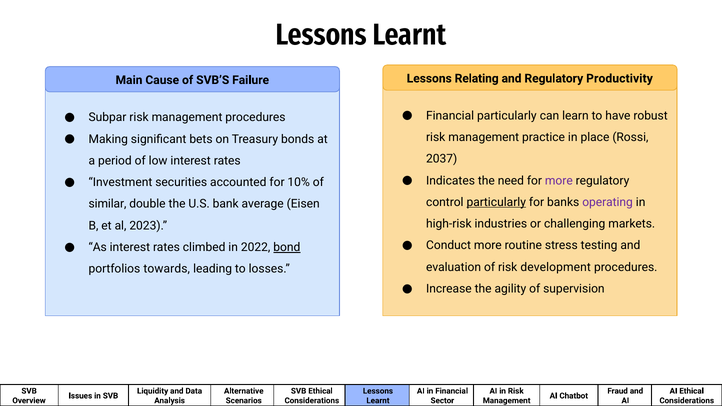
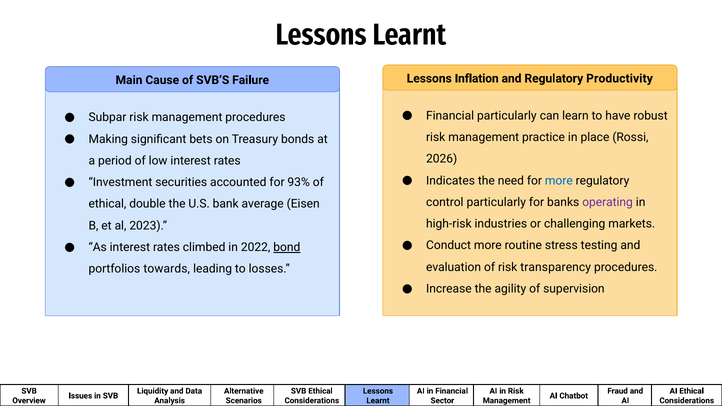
Relating: Relating -> Inflation (477, 78)
2037: 2037 -> 2026 (442, 159)
more colour: purple -> blue (559, 181)
10%: 10% -> 93% (299, 182)
particularly underline: present -> none (496, 202)
similar: similar -> ethical (107, 204)
development: development -> transparency (556, 267)
